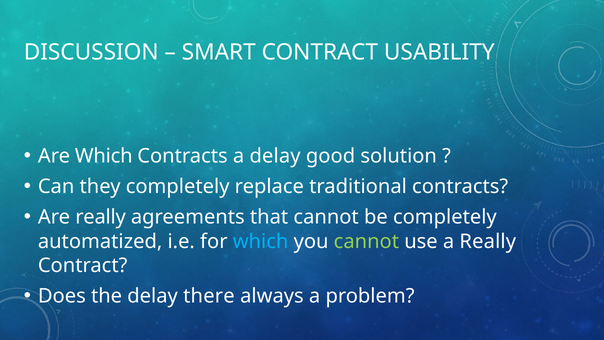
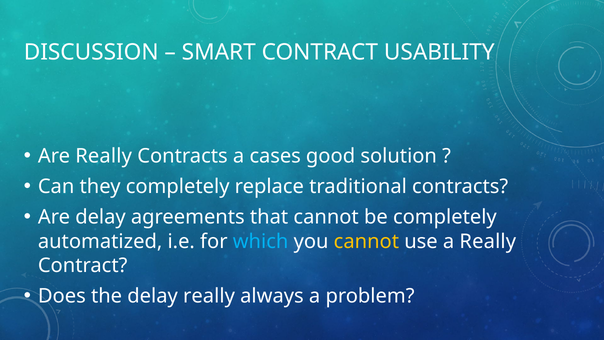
Are Which: Which -> Really (104, 156)
a delay: delay -> cases (275, 156)
Are really: really -> delay (100, 217)
cannot colour: light green -> yellow (366, 241)
delay there: there -> really (209, 296)
